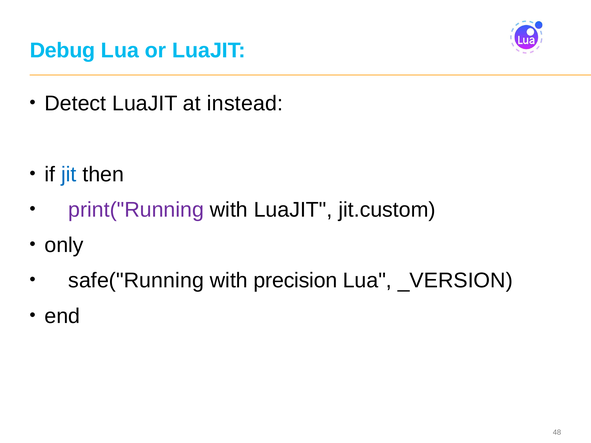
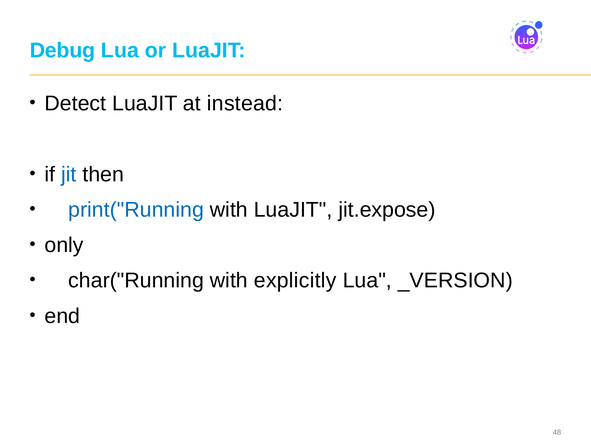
print("Running colour: purple -> blue (136, 210)
jit.custom: jit.custom -> jit.expose (387, 210)
safe("Running: safe("Running -> char("Running (136, 281)
precision: precision -> explicitly (295, 281)
